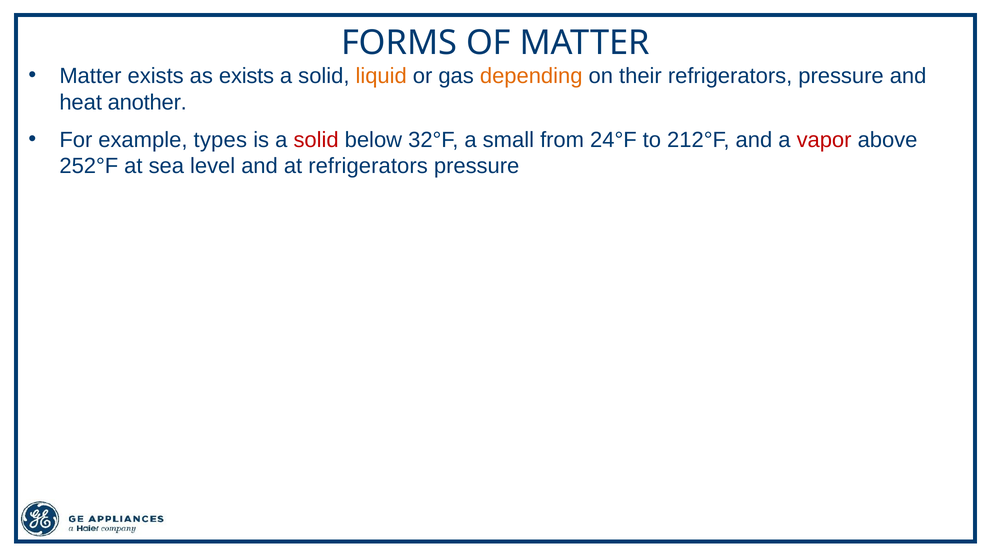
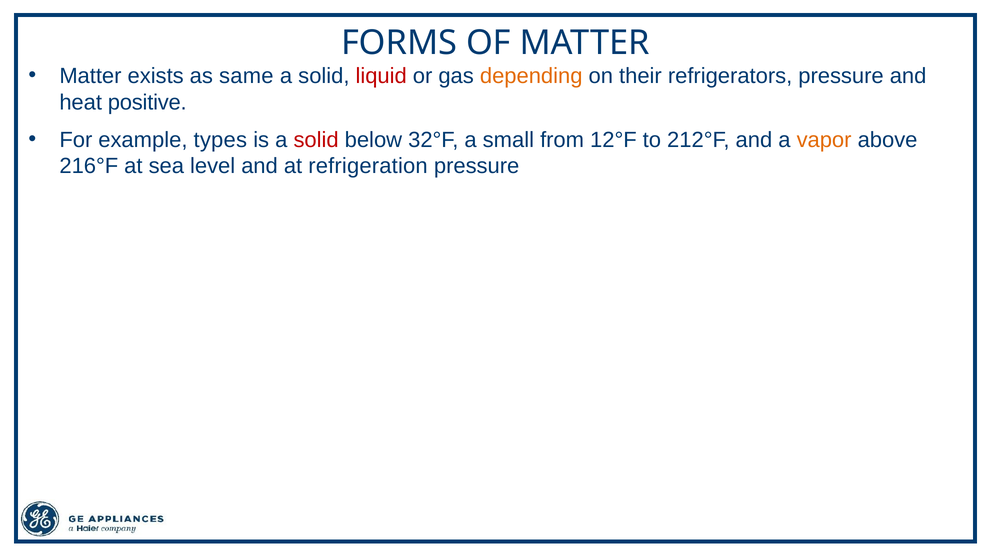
as exists: exists -> same (246, 76)
liquid colour: orange -> red (381, 76)
another: another -> positive (147, 102)
24°F: 24°F -> 12°F (613, 140)
vapor colour: red -> orange (824, 140)
252°F: 252°F -> 216°F (89, 166)
at refrigerators: refrigerators -> refrigeration (368, 166)
